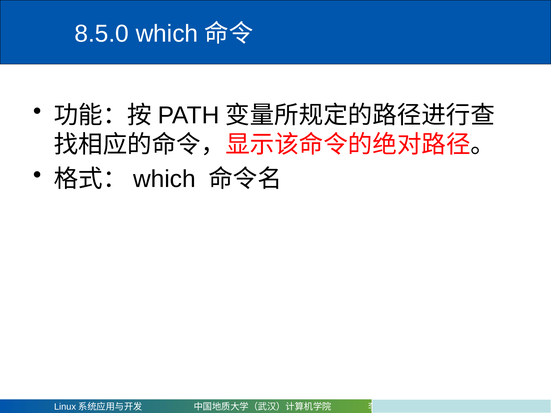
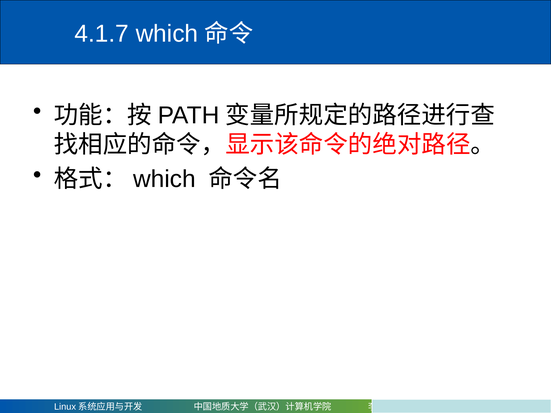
8.5.0: 8.5.0 -> 4.1.7 (102, 34)
